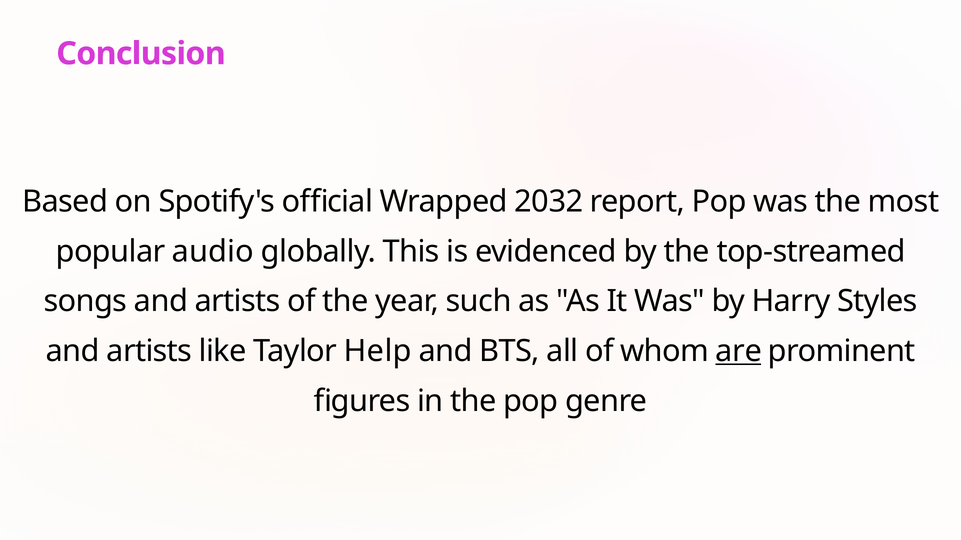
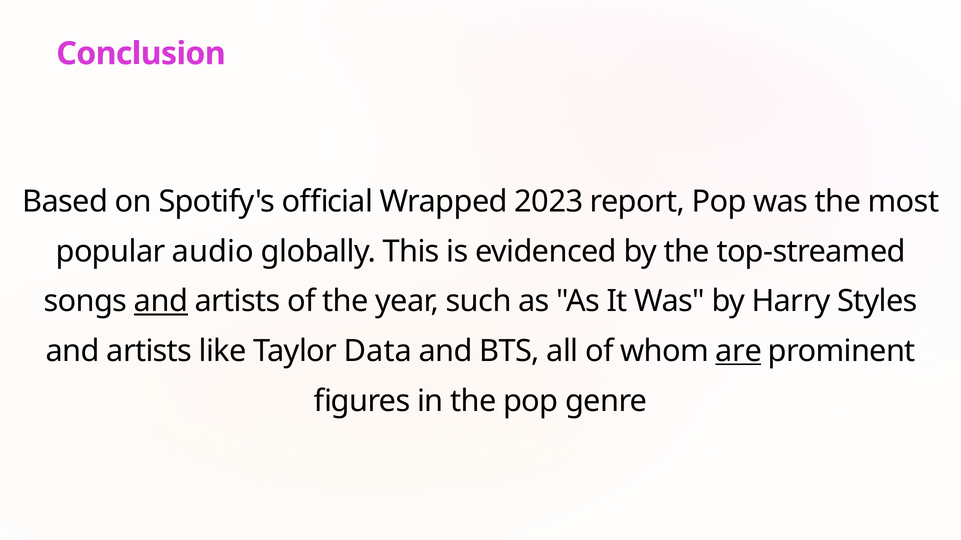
2032: 2032 -> 2023 (549, 202)
and underline: none -> present (161, 302)
Help: Help -> Data (378, 351)
